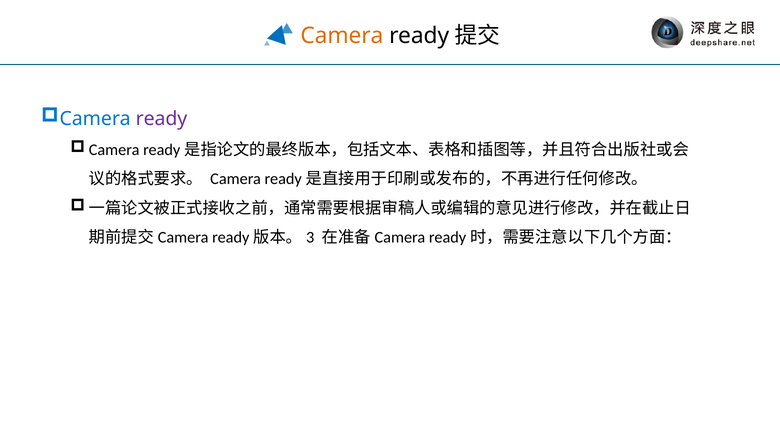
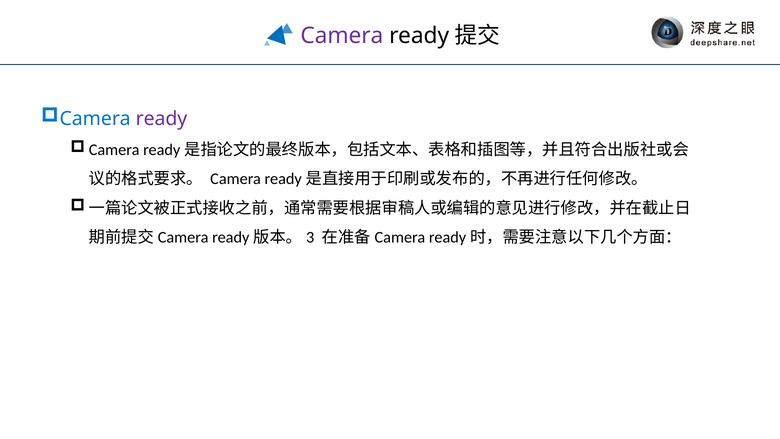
Camera colour: orange -> purple (342, 36)
